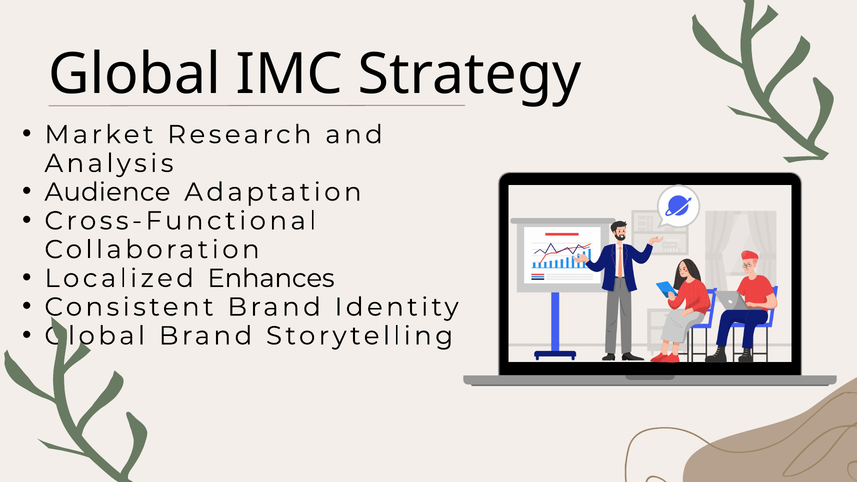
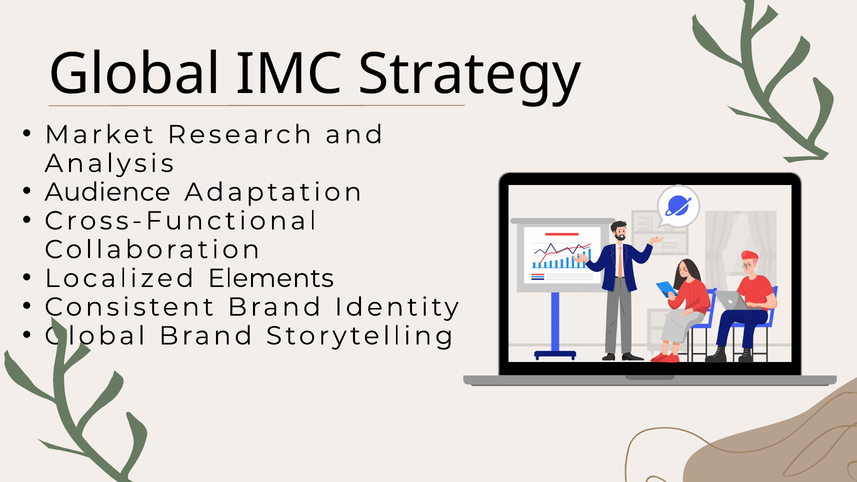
Enhances: Enhances -> Elements (271, 278)
